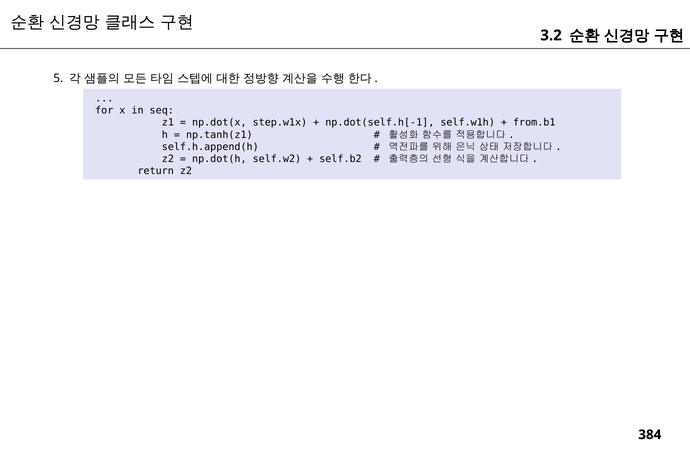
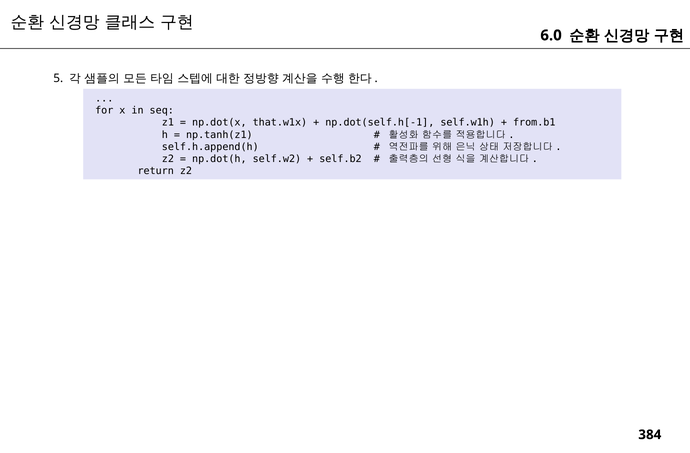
3.2: 3.2 -> 6.0 (551, 35)
step.w1x: step.w1x -> that.w1x (280, 123)
